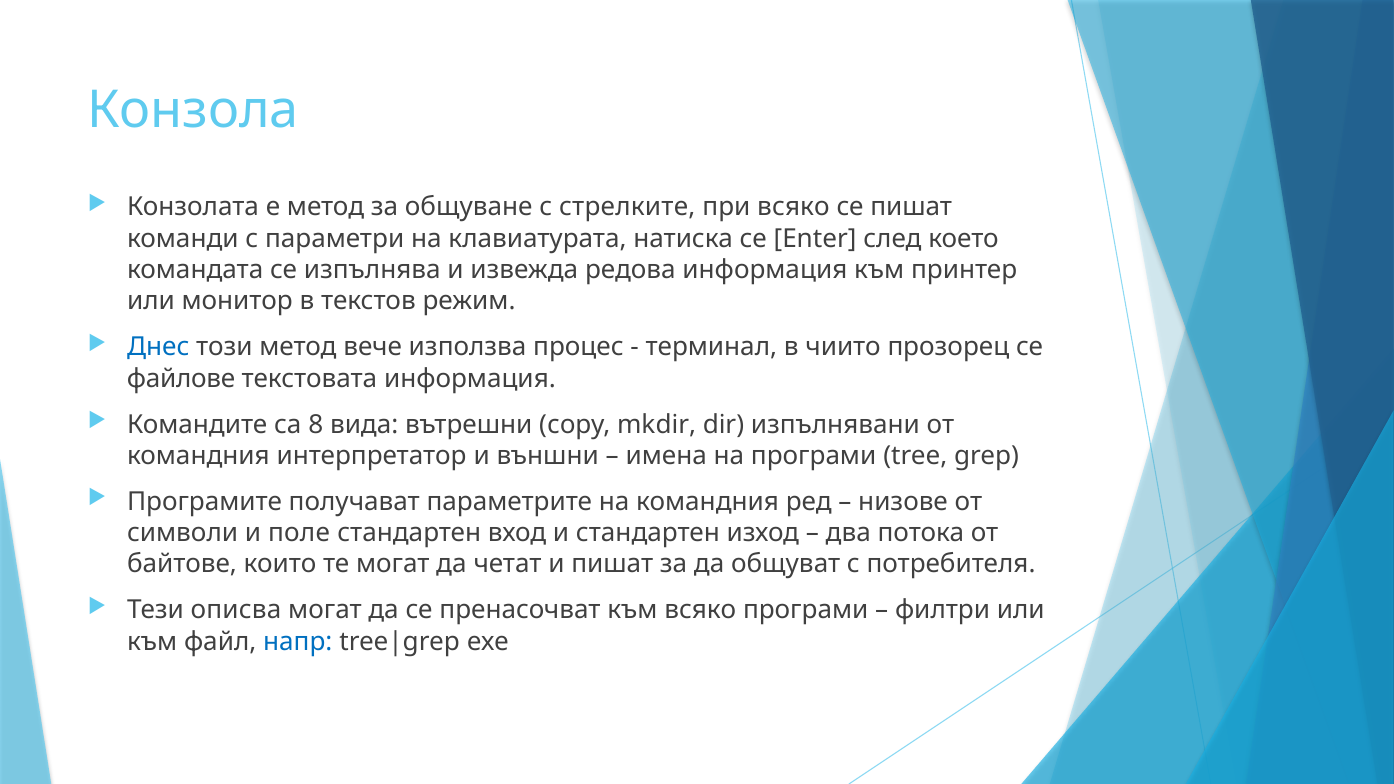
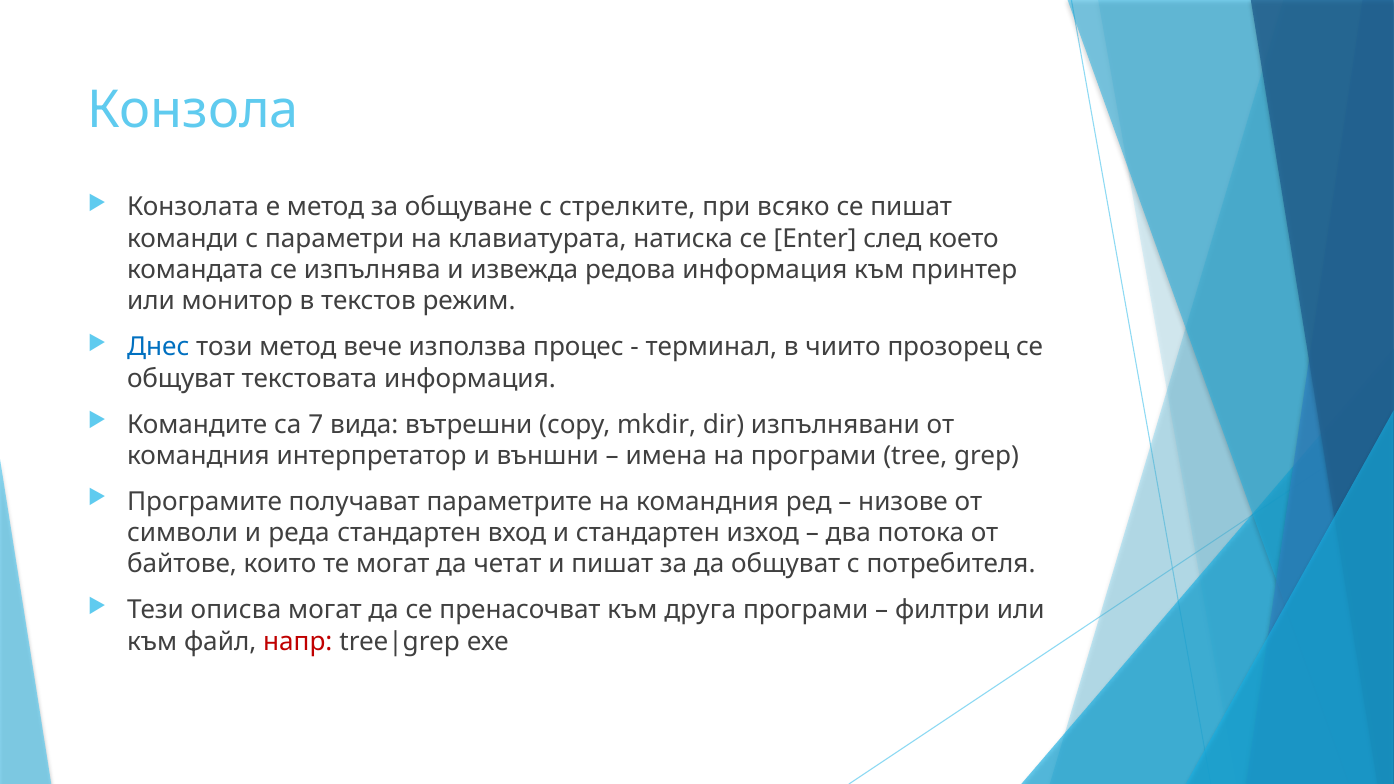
файлове: файлове -> общуват (181, 379)
8: 8 -> 7 (316, 424)
поле: поле -> реда (299, 533)
към всяко: всяко -> друга (700, 610)
напр colour: blue -> red (298, 642)
